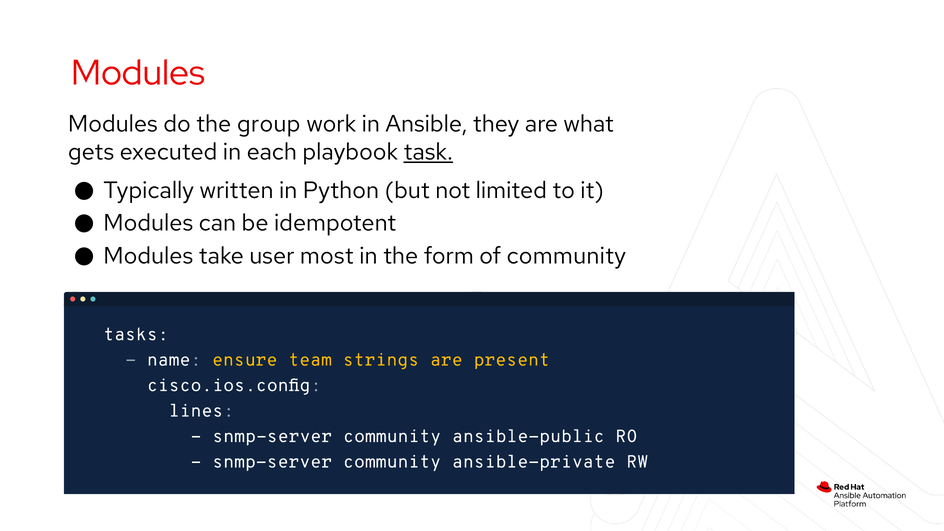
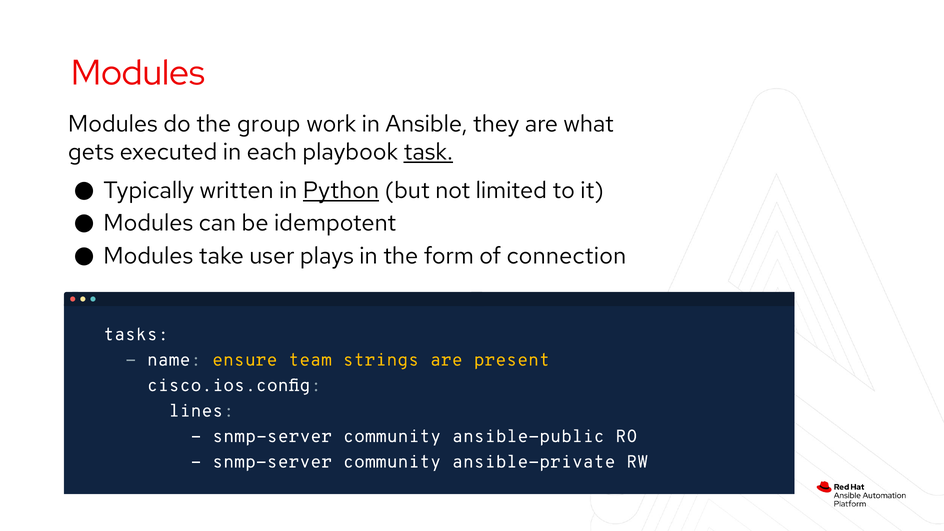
Python underline: none -> present (341, 191)
most: most -> plays (327, 256)
of community: community -> connection (566, 256)
